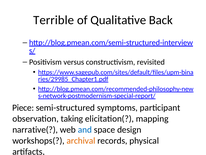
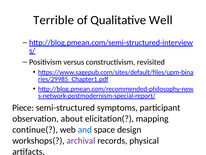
Back: Back -> Well (161, 20)
taking: taking -> about (72, 118)
narrative(: narrative( -> continue( (35, 129)
archival colour: orange -> purple (81, 140)
